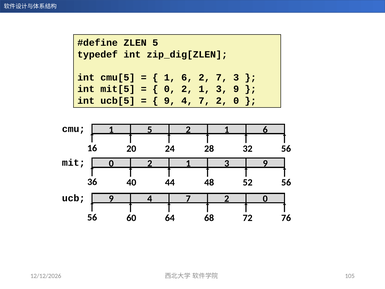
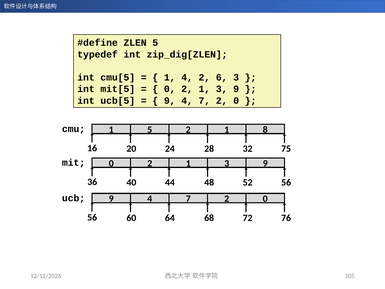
6: 6 -> 4 (187, 77)
2 7: 7 -> 6 (222, 77)
2 1 6: 6 -> 8 (265, 129)
32 56: 56 -> 75 (286, 149)
